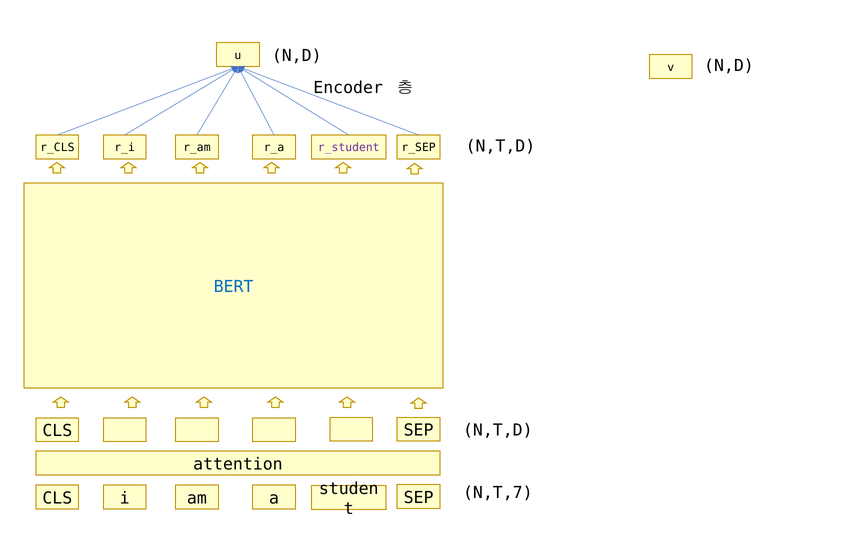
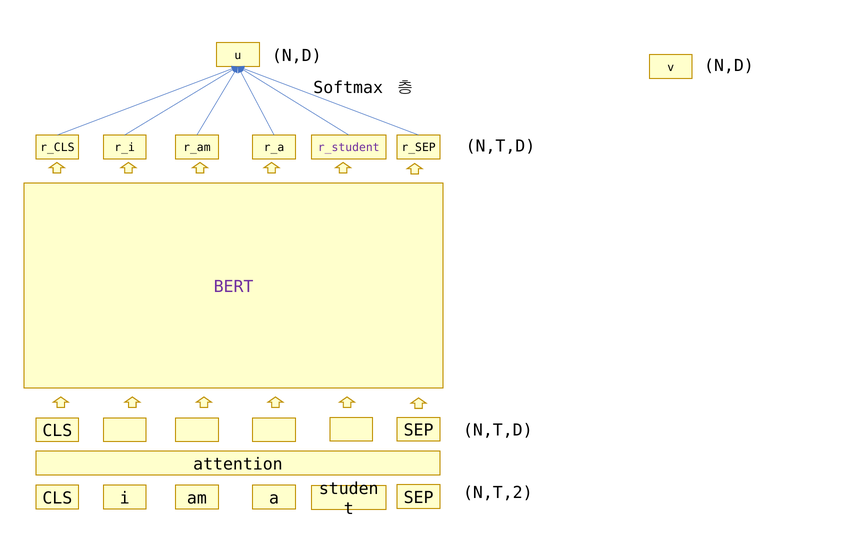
Encoder: Encoder -> Softmax (348, 88)
BERT colour: blue -> purple (234, 287)
N,T,7: N,T,7 -> N,T,2 (498, 493)
